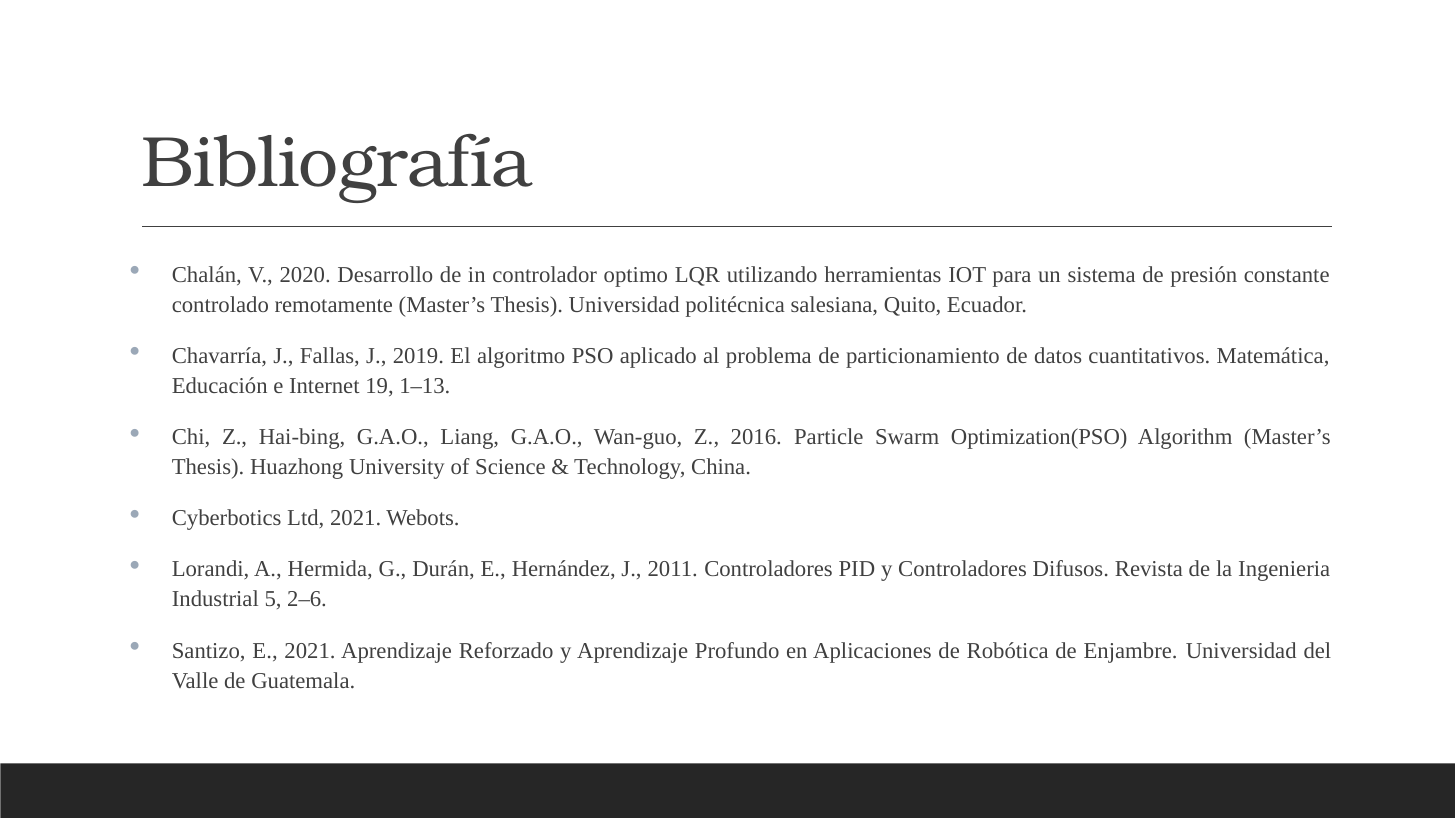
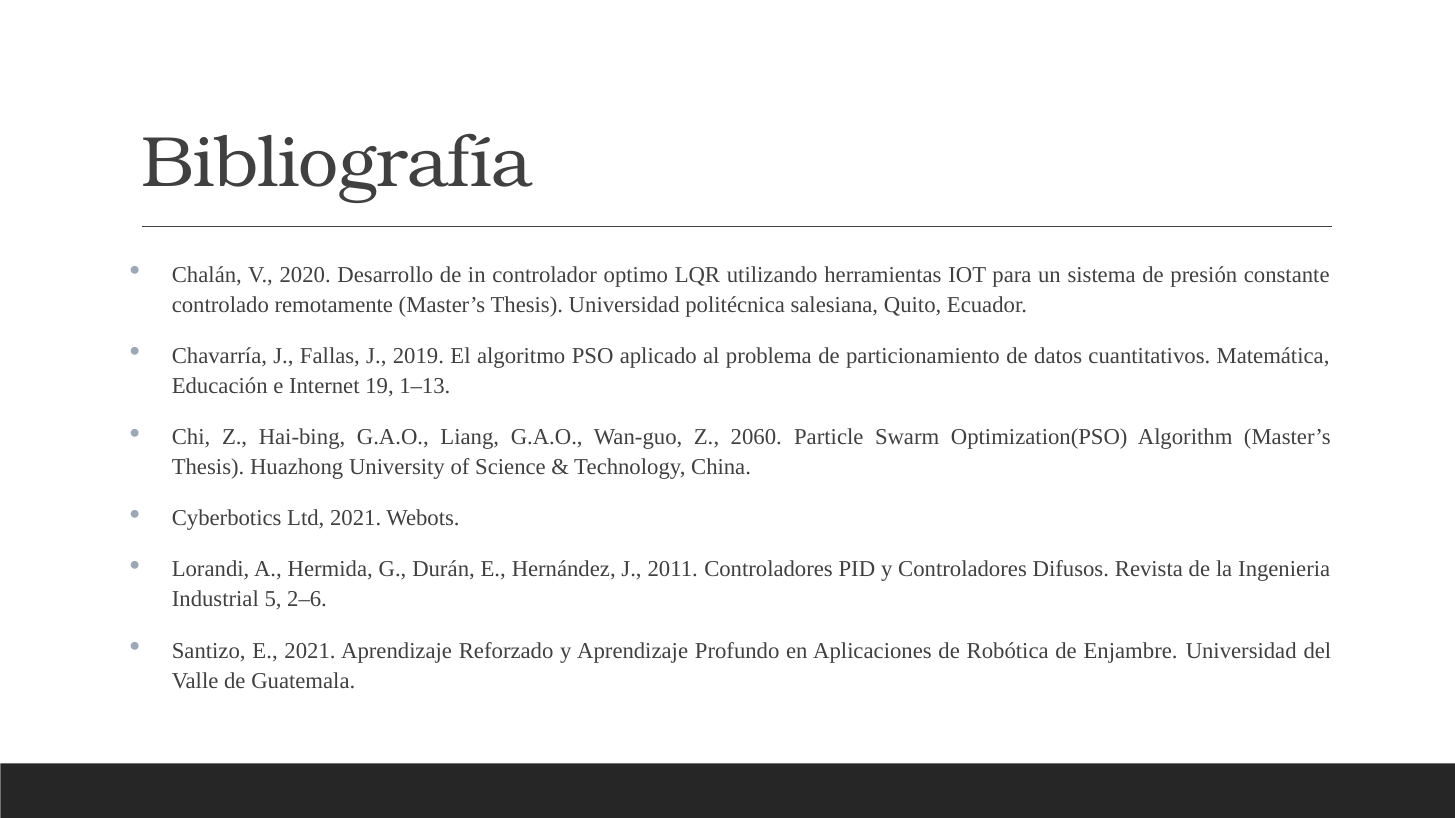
2016: 2016 -> 2060 (756, 437)
